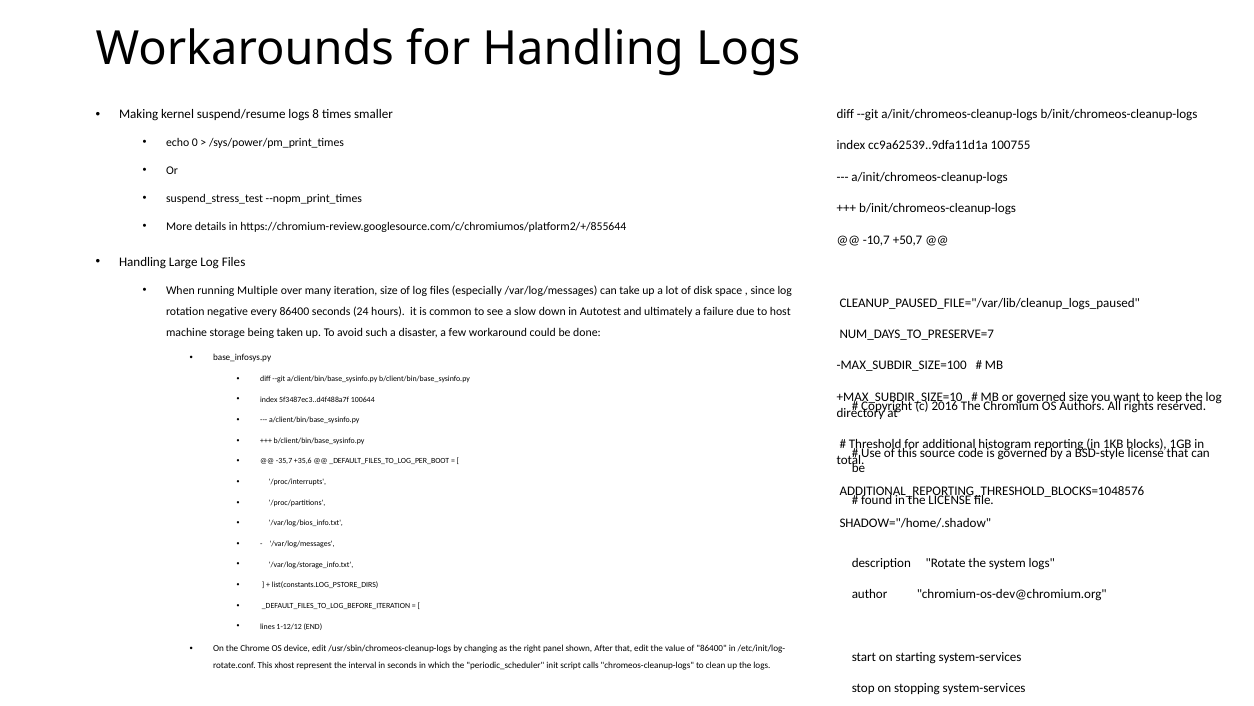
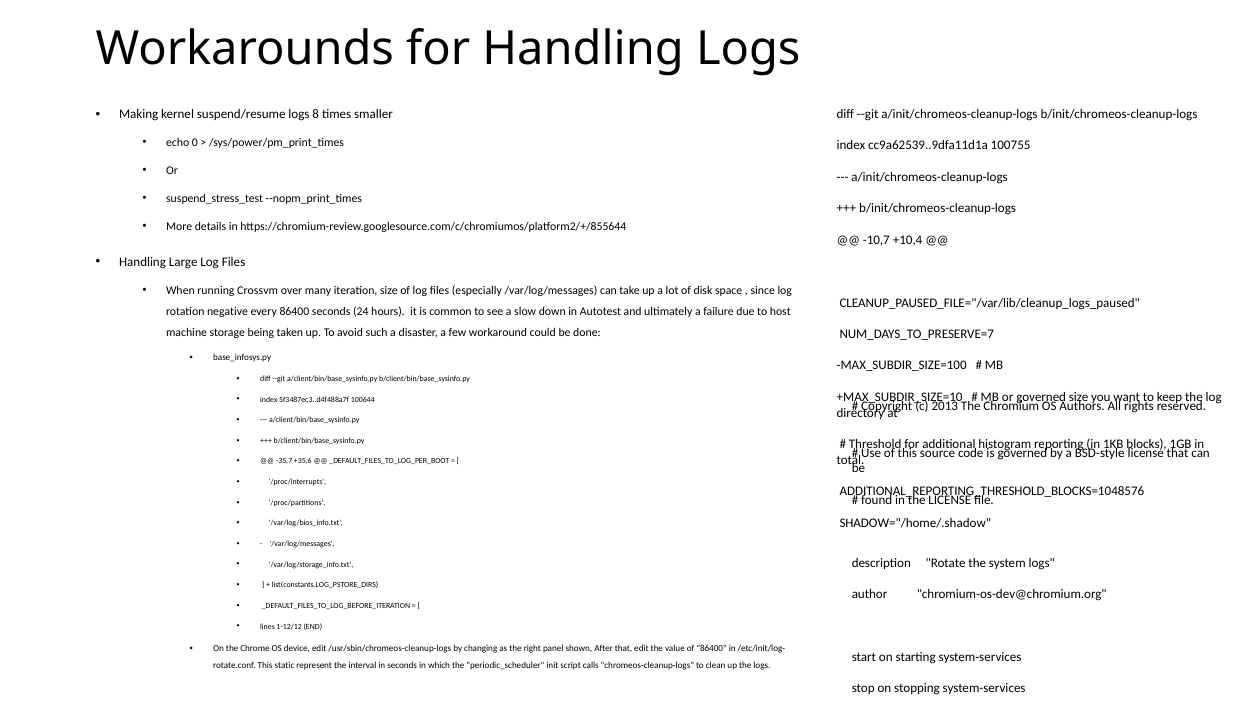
+50,7: +50,7 -> +10,4 (908, 240)
Multiple: Multiple -> Crossvm (258, 290)
2016: 2016 -> 2013 (945, 405)
xhost: xhost -> static (284, 665)
